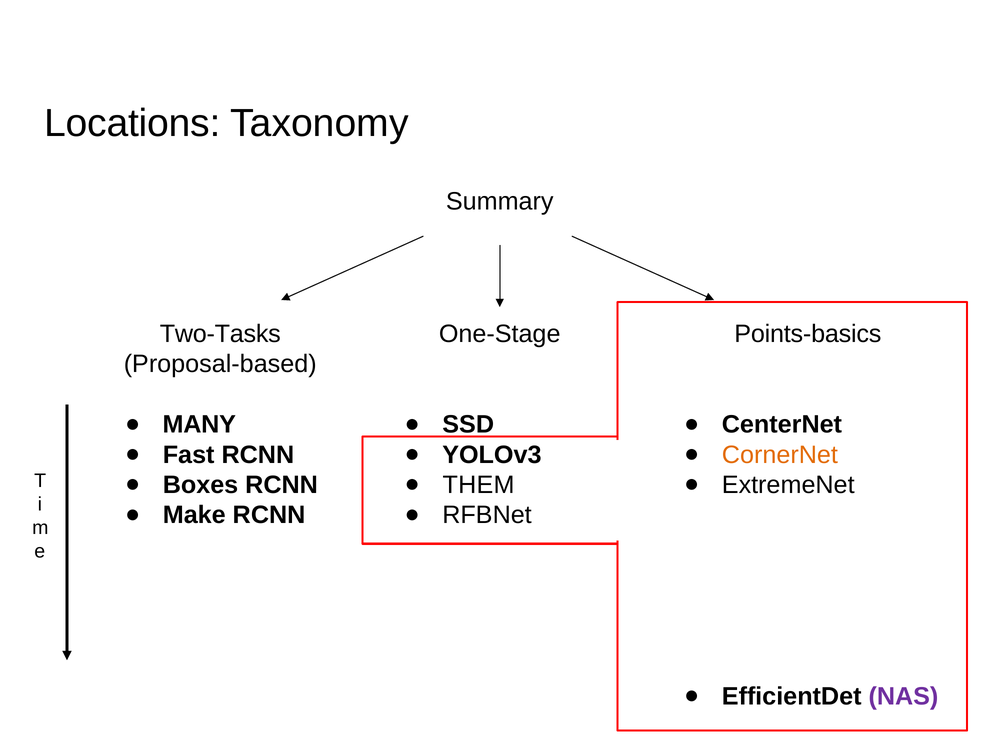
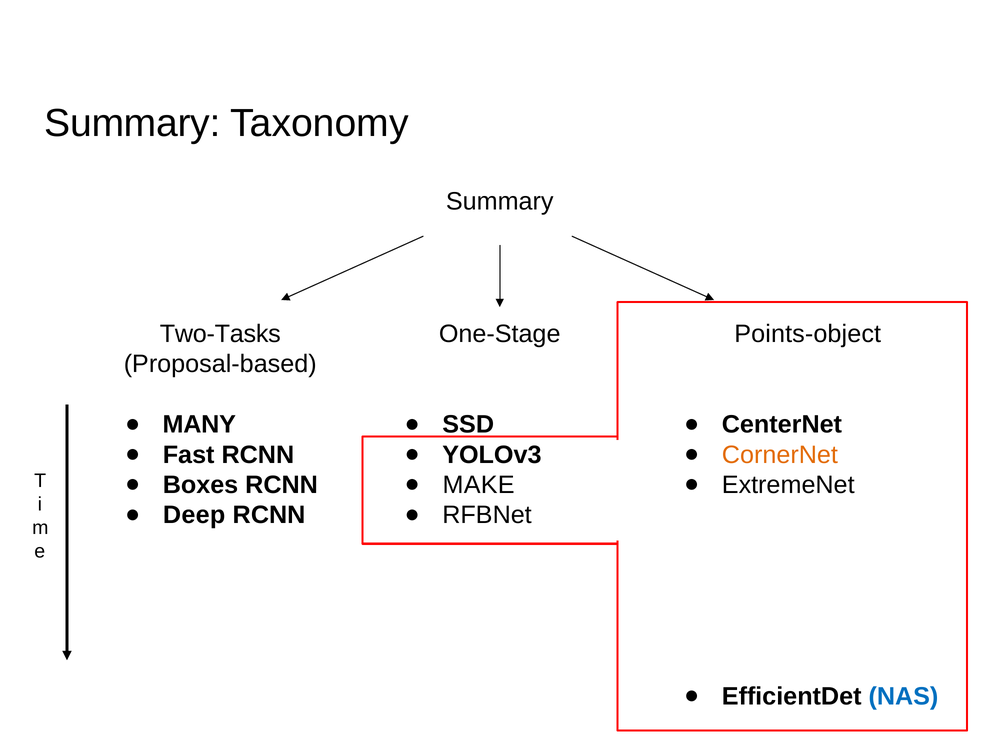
Locations: Locations -> Summary (132, 123)
Points-basics: Points-basics -> Points-object (808, 334)
THEM: THEM -> MAKE (479, 485)
Make: Make -> Deep (194, 515)
NAS colour: purple -> blue (903, 697)
